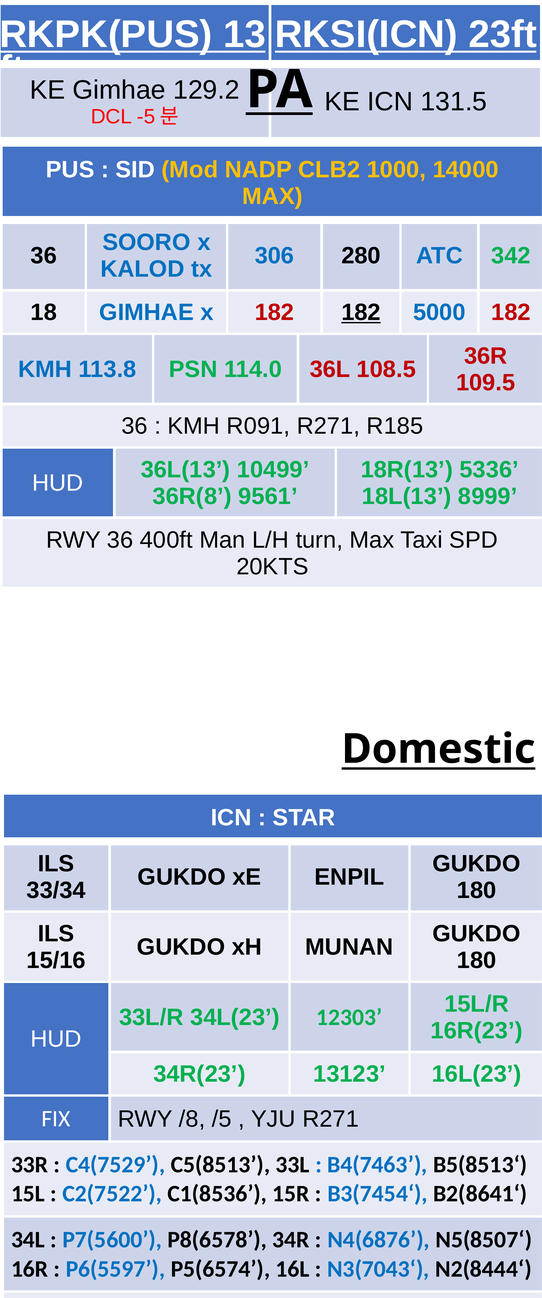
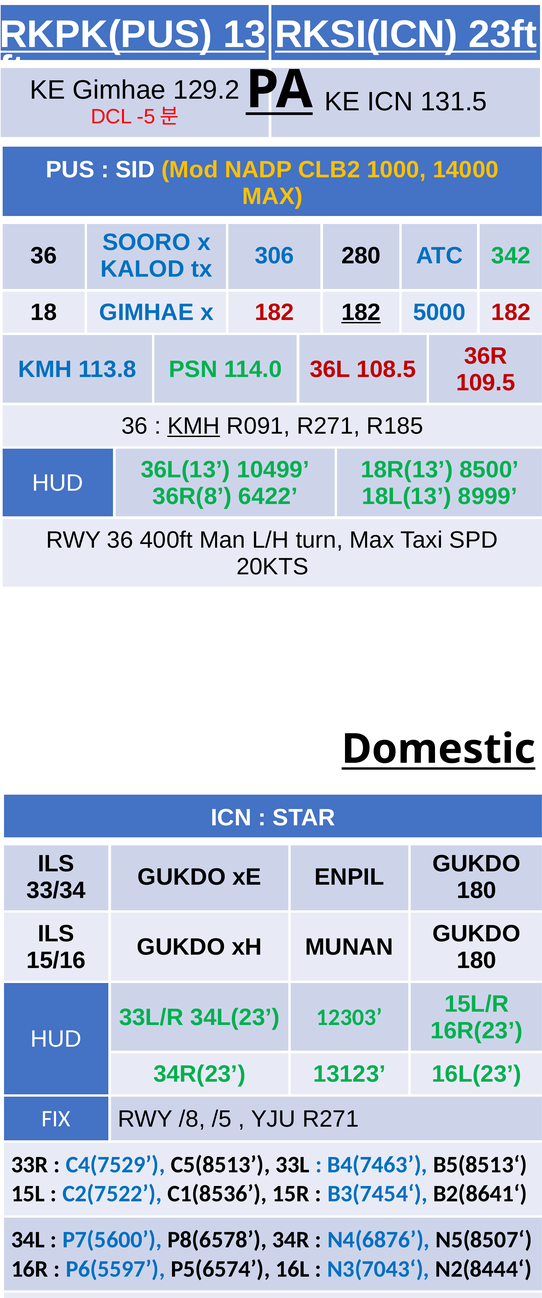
KMH underline: none -> present (194, 426)
5336: 5336 -> 8500 (489, 469)
9561: 9561 -> 6422 (268, 496)
